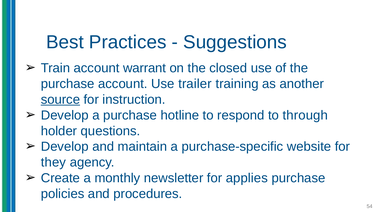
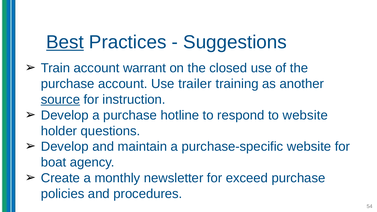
Best underline: none -> present (65, 42)
to through: through -> website (305, 115)
they: they -> boat (54, 162)
applies: applies -> exceed (247, 178)
